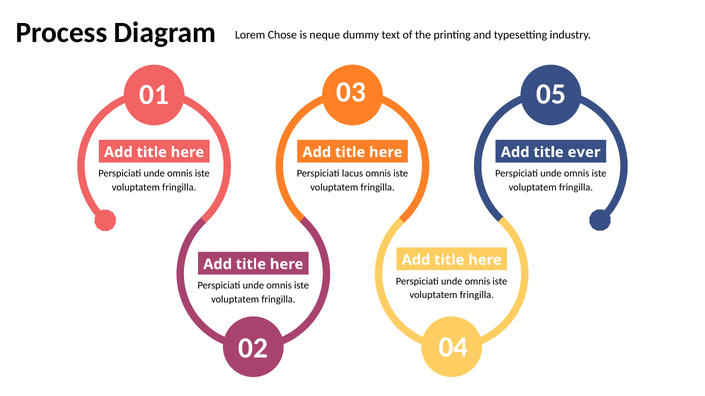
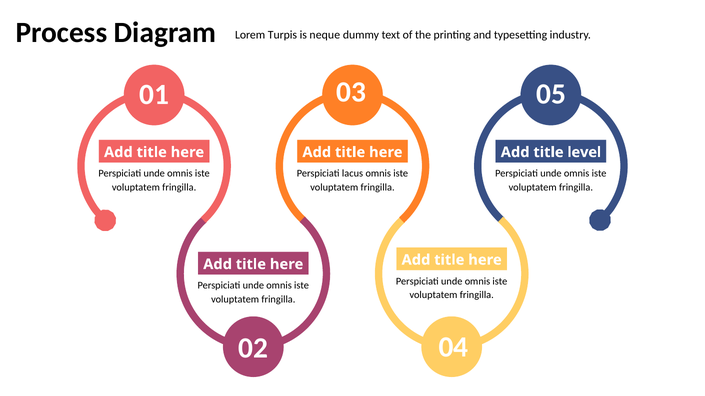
Chose: Chose -> Turpis (282, 35)
ever: ever -> level (584, 152)
